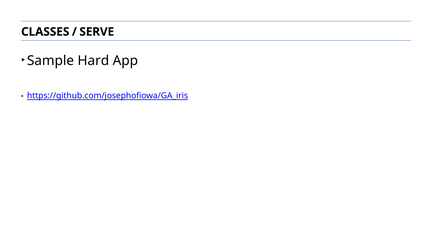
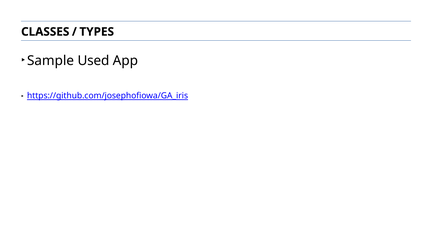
SERVE: SERVE -> TYPES (97, 32)
Hard: Hard -> Used (93, 61)
